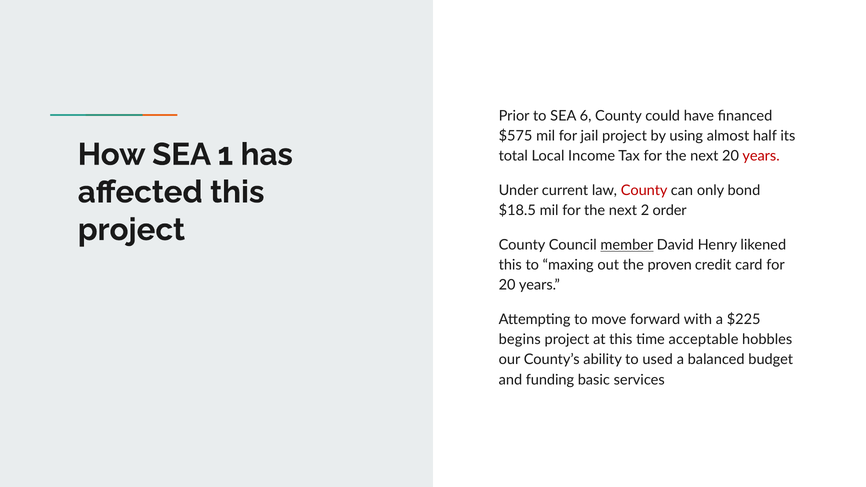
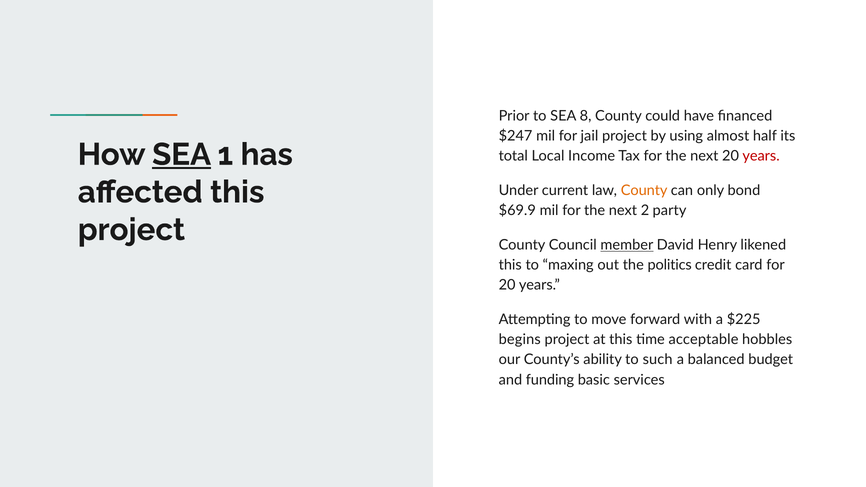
6: 6 -> 8 (586, 116)
$575: $575 -> $247 (516, 136)
SEA underline: none -> present (182, 155)
County colour: red -> orange (644, 191)
$18.5: $18.5 -> $69.9 (517, 211)
order: order -> party (669, 211)
proven: proven -> politics (670, 265)
used: used -> such (658, 360)
